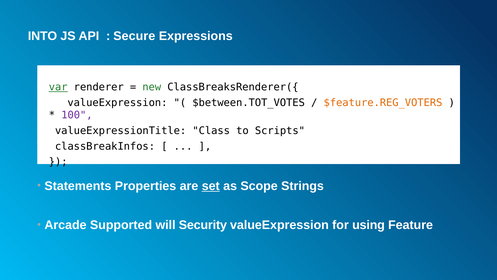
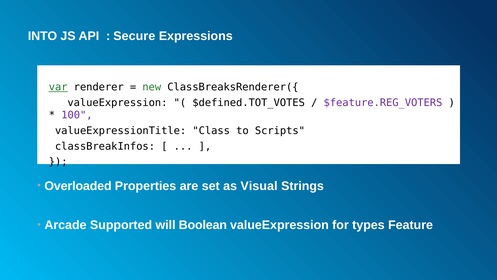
$between.TOT_VOTES: $between.TOT_VOTES -> $defined.TOT_VOTES (249, 103)
$feature.REG_VOTERS colour: orange -> purple (383, 103)
Statements: Statements -> Overloaded (78, 186)
set underline: present -> none (211, 186)
Scope: Scope -> Visual (259, 186)
Security: Security -> Boolean (203, 225)
using: using -> types (368, 225)
